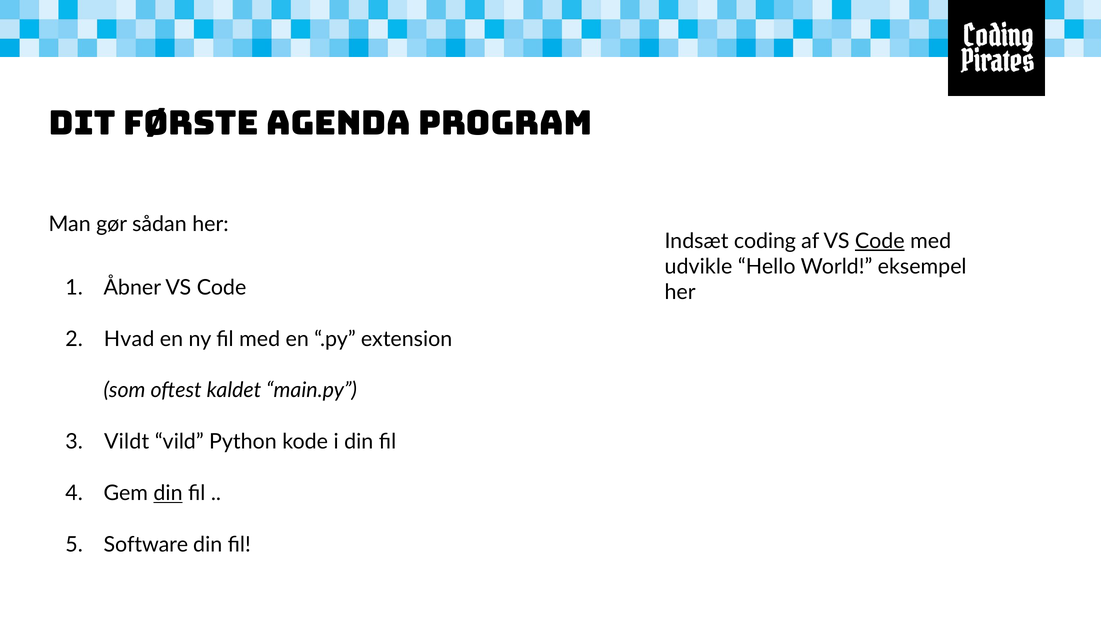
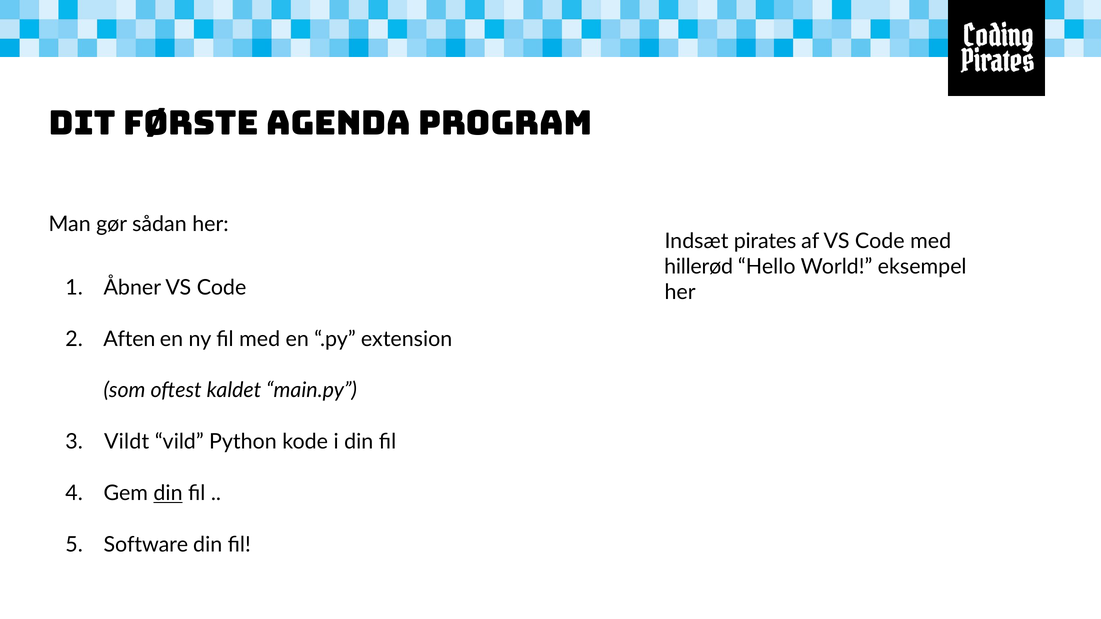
coding: coding -> pirates (765, 241)
Code underline: present -> none (880, 241)
udvikle: udvikle -> hillerød (699, 267)
Hvad: Hvad -> Aften (129, 339)
